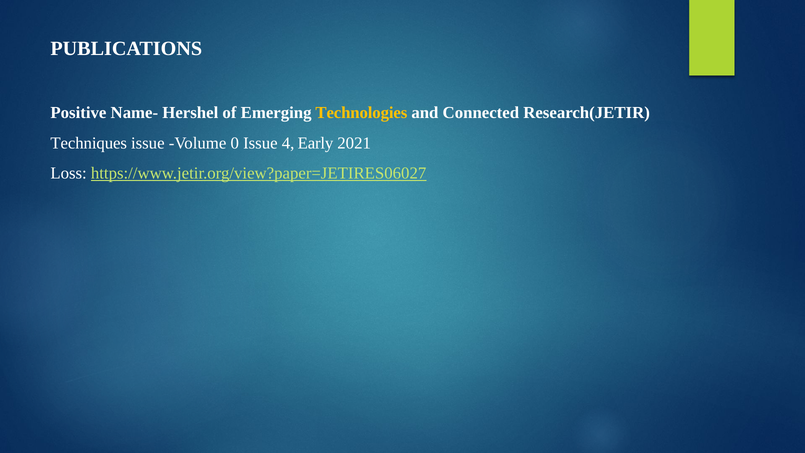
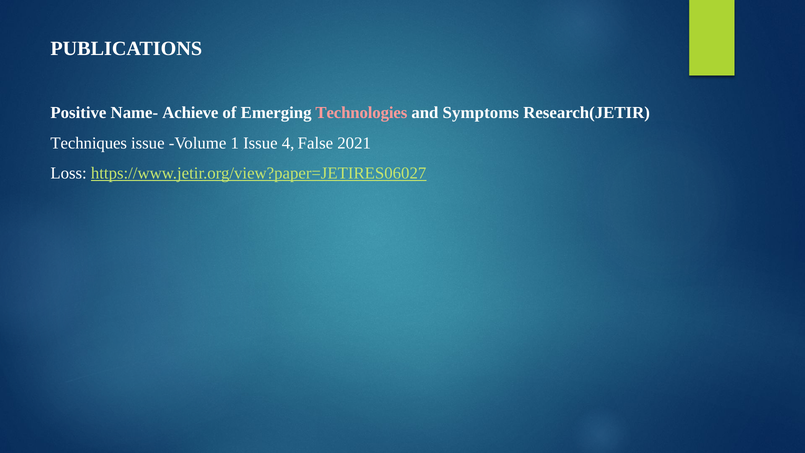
Hershel: Hershel -> Achieve (190, 113)
Technologies colour: yellow -> pink (361, 113)
Connected: Connected -> Symptoms (481, 113)
0: 0 -> 1 (235, 143)
Early: Early -> False (315, 143)
